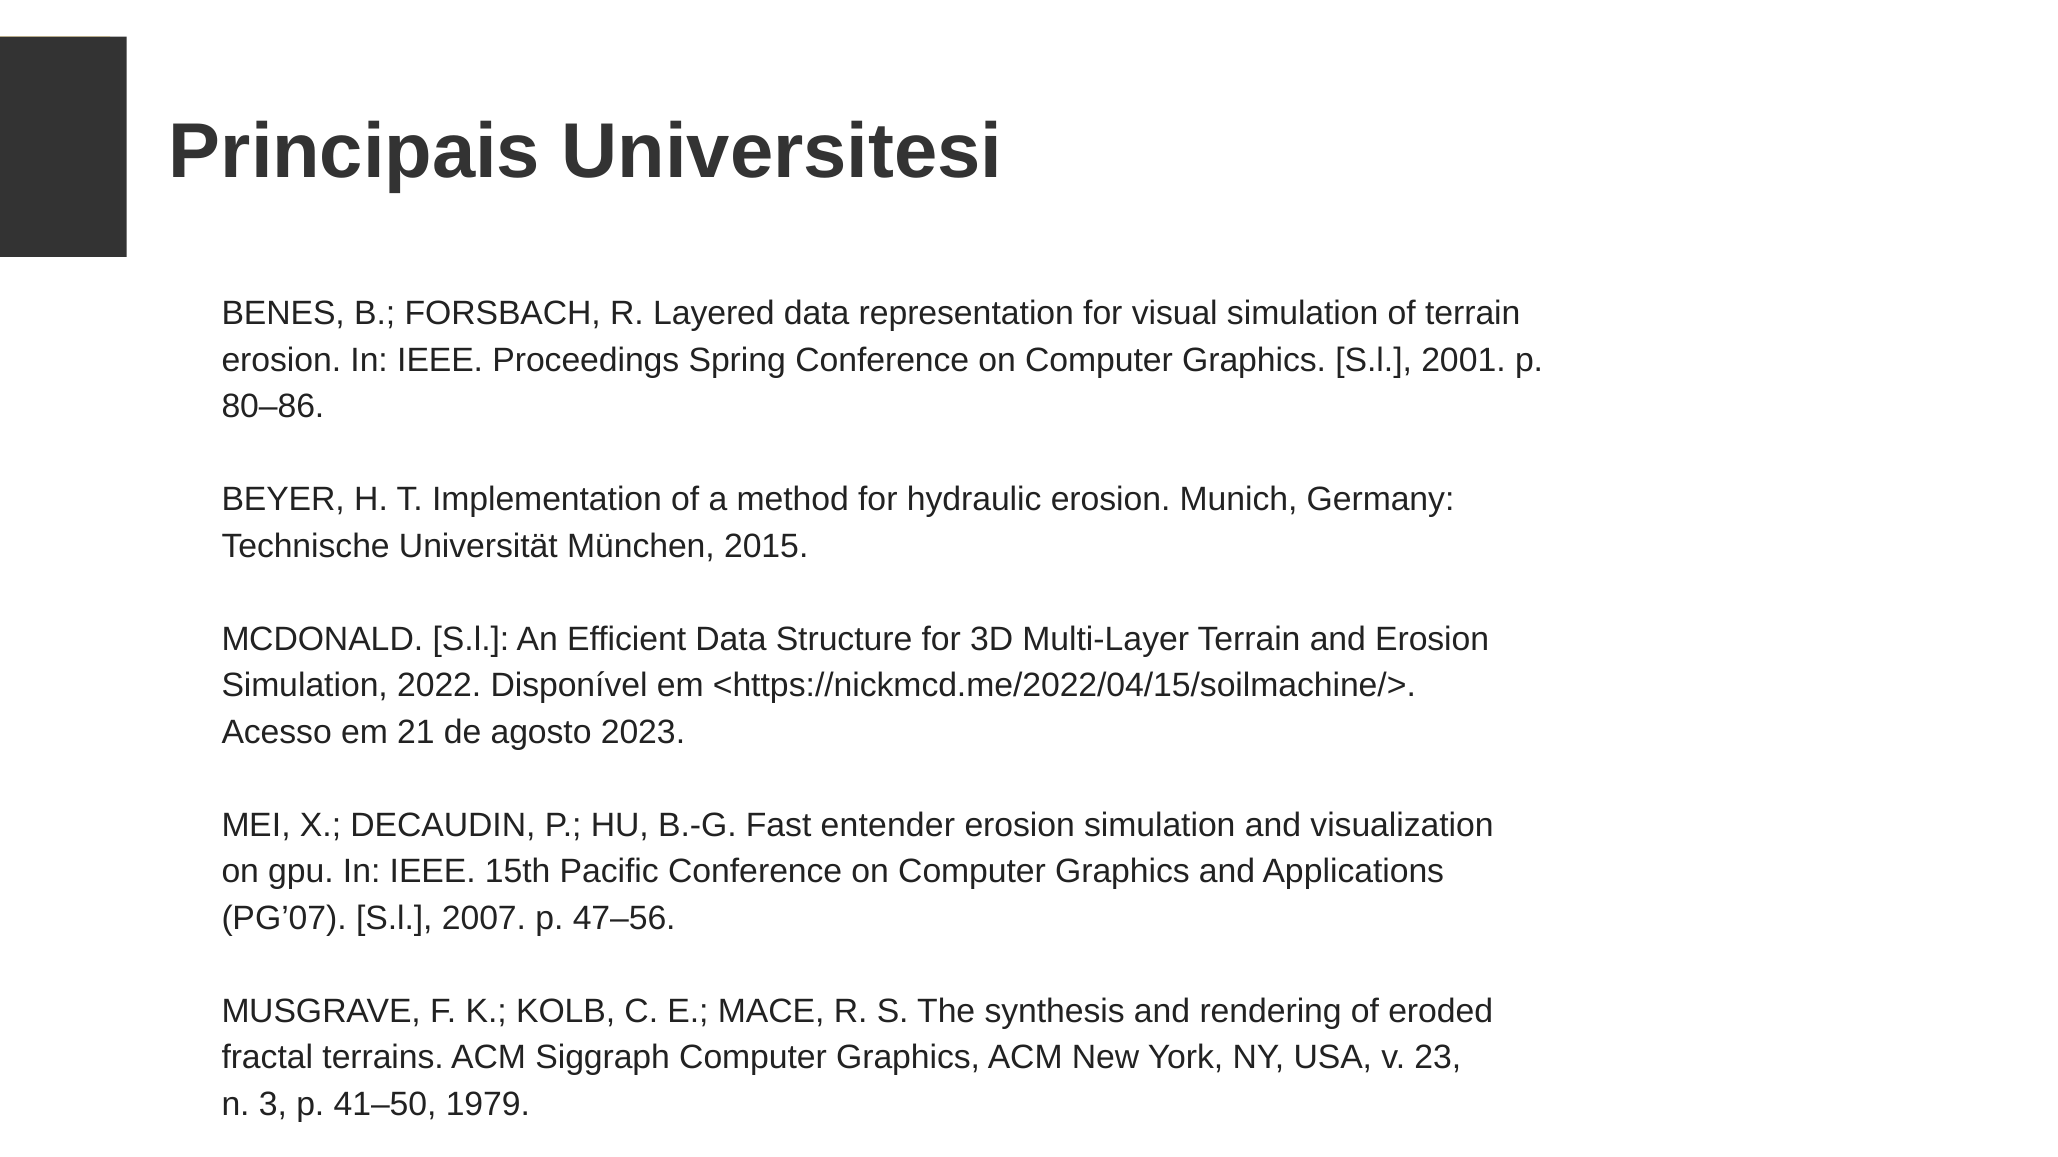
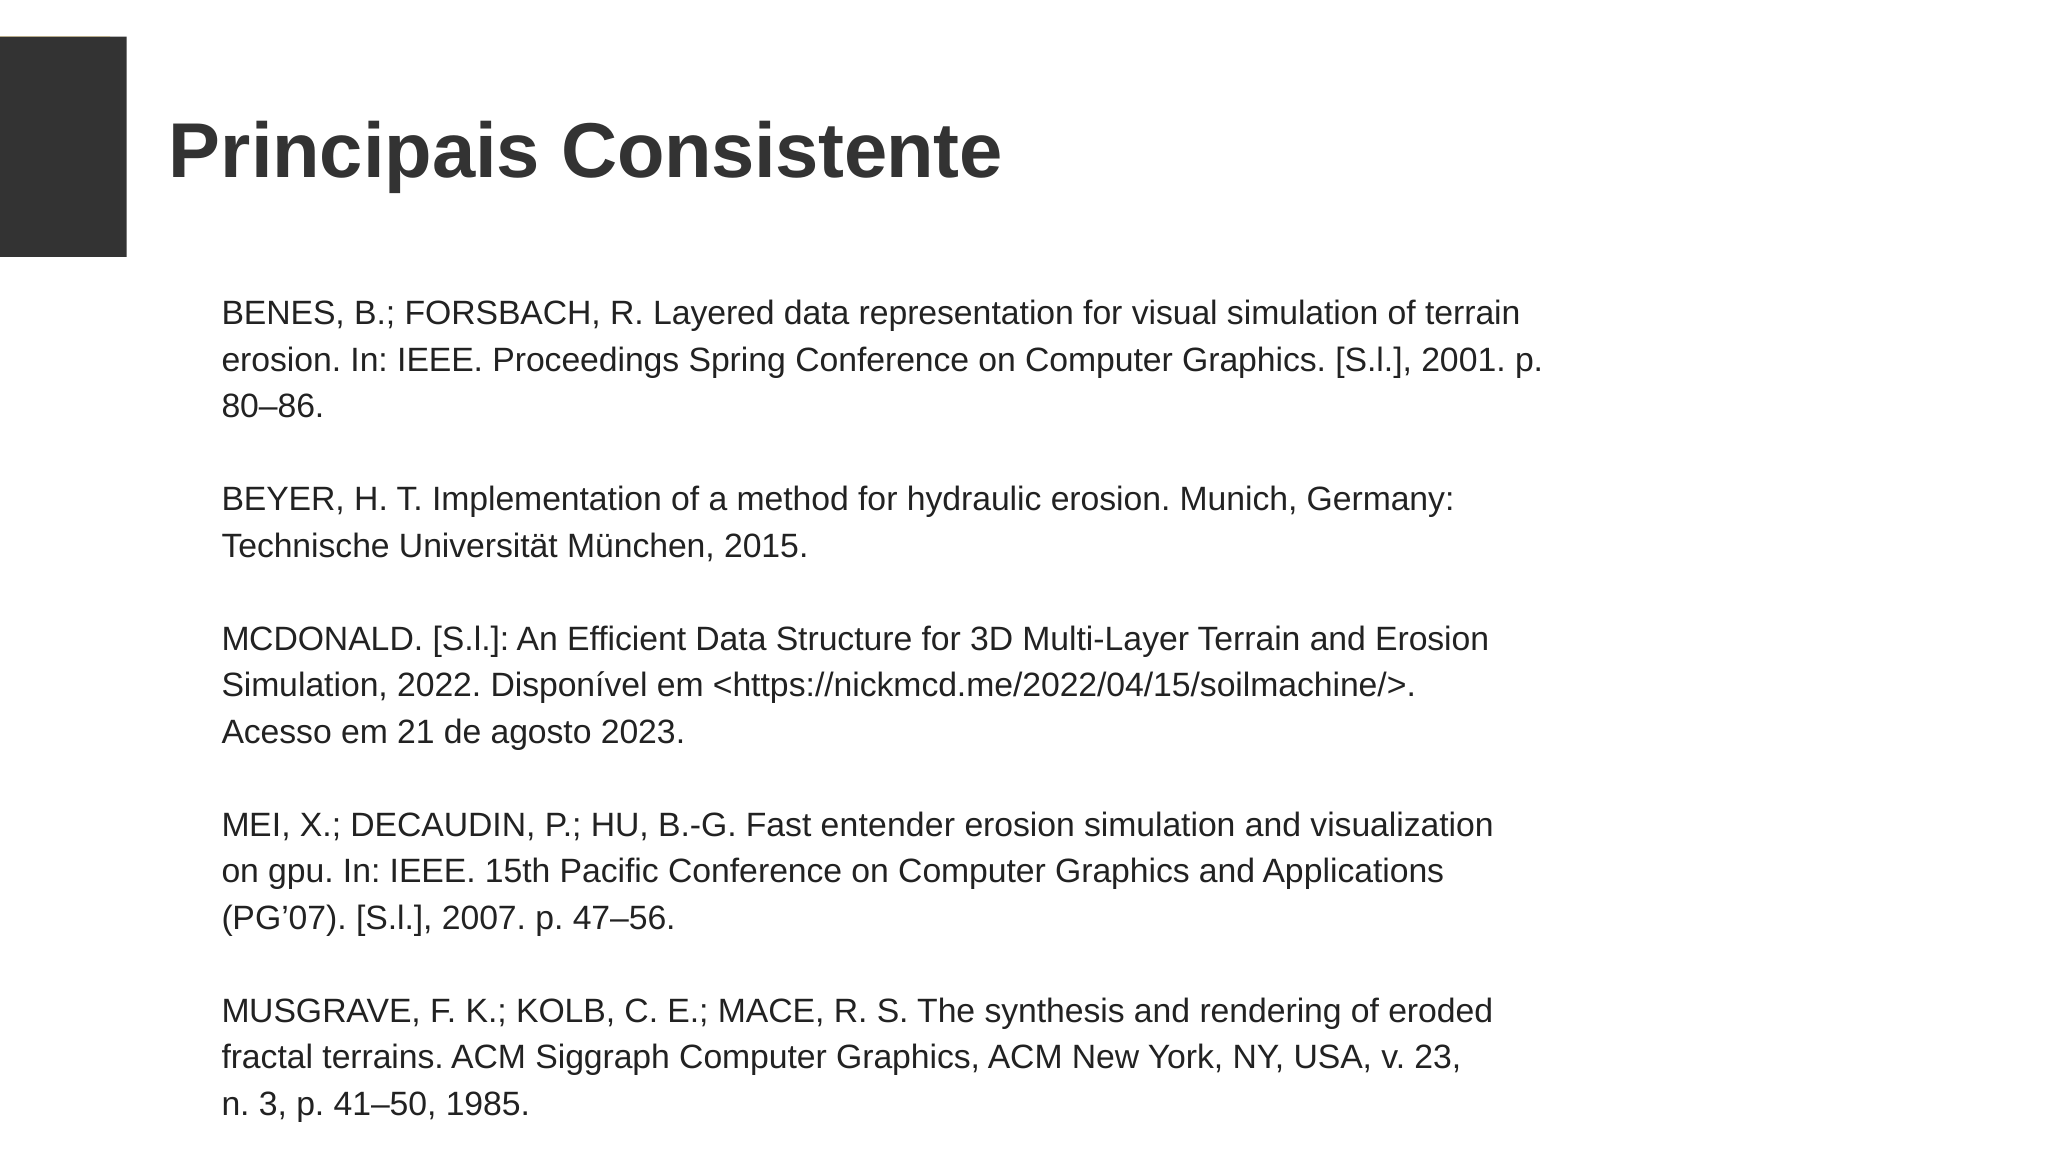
Universitesi: Universitesi -> Consistente (782, 152)
1979: 1979 -> 1985 (488, 1105)
